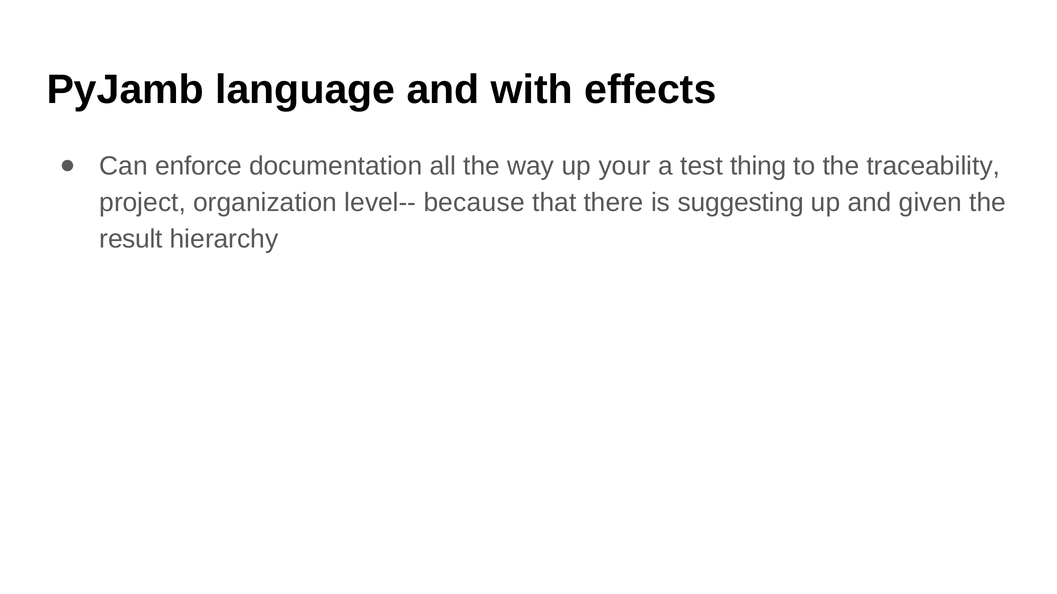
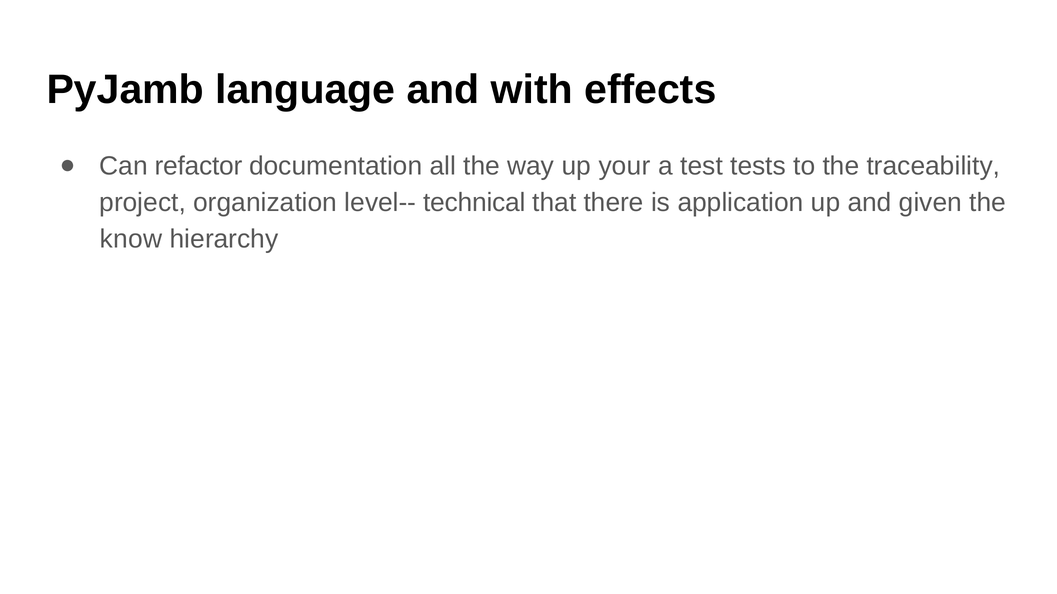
enforce: enforce -> refactor (199, 166)
thing: thing -> tests (758, 166)
because: because -> technical (474, 203)
suggesting: suggesting -> application (741, 203)
result: result -> know (131, 239)
